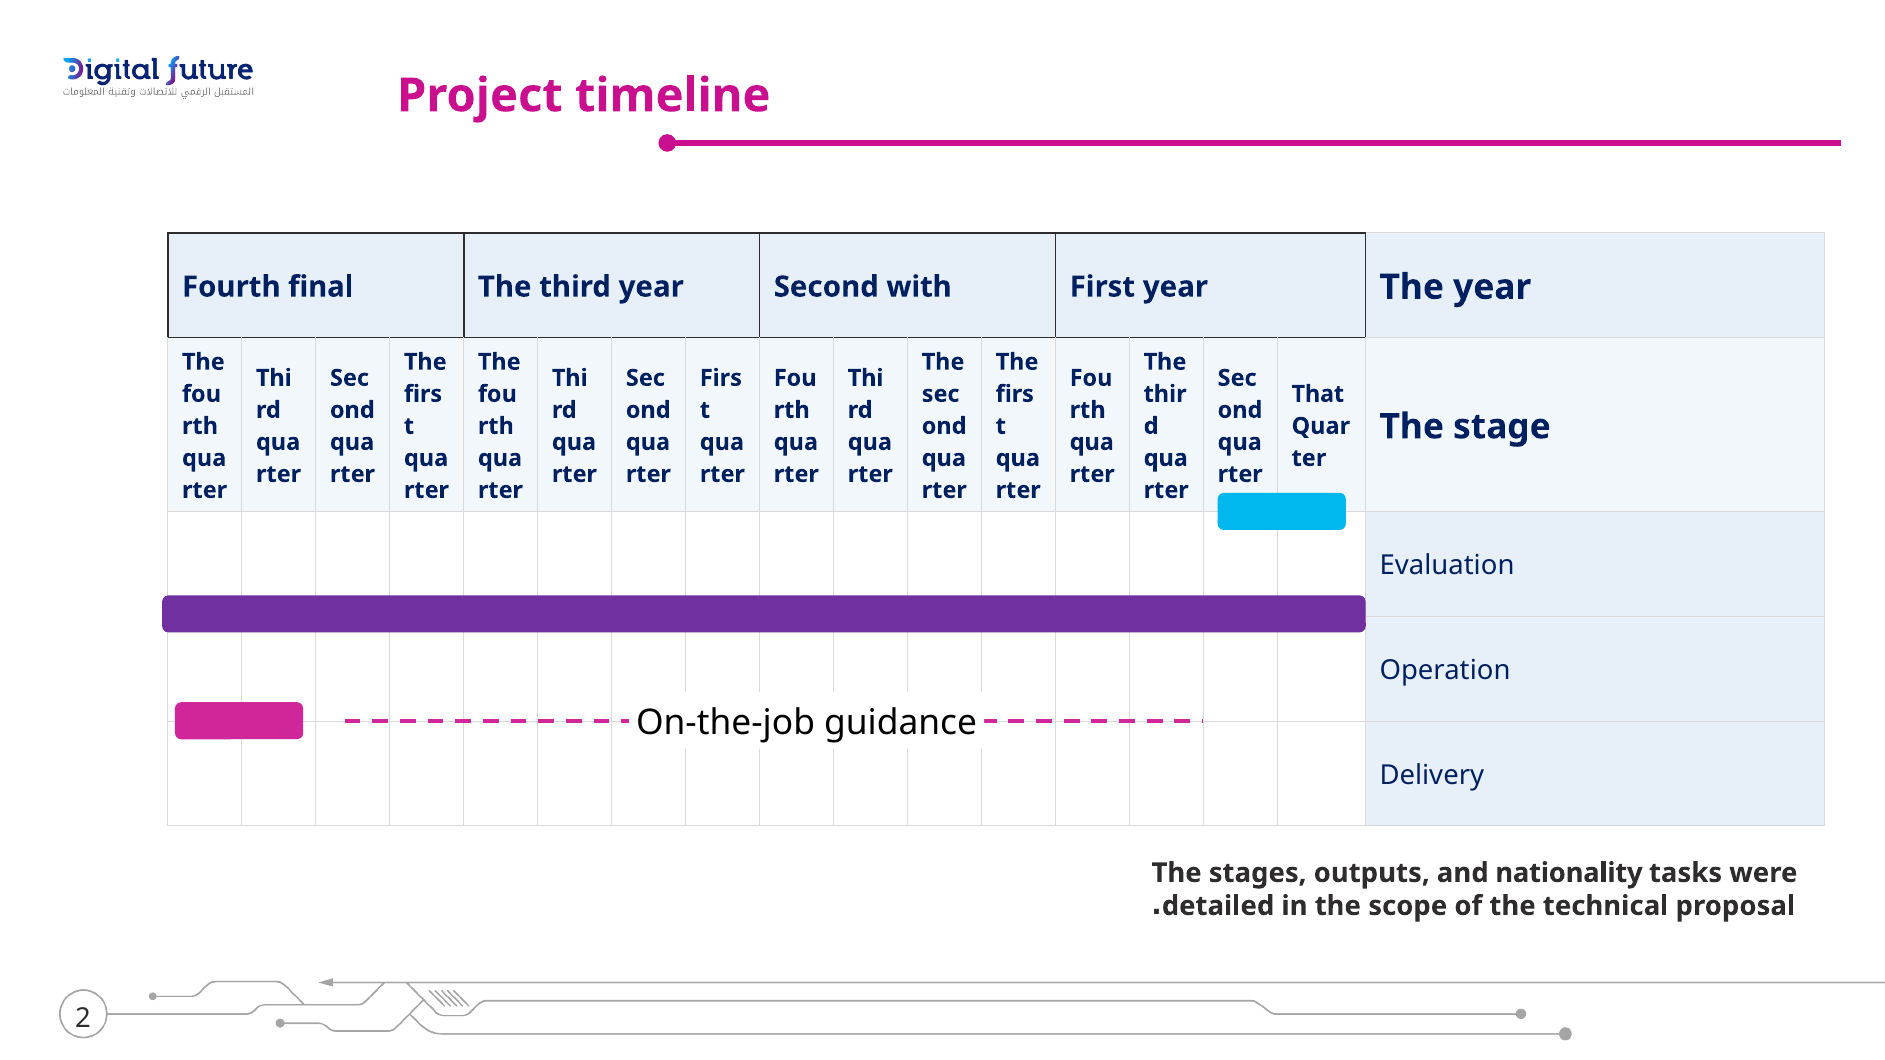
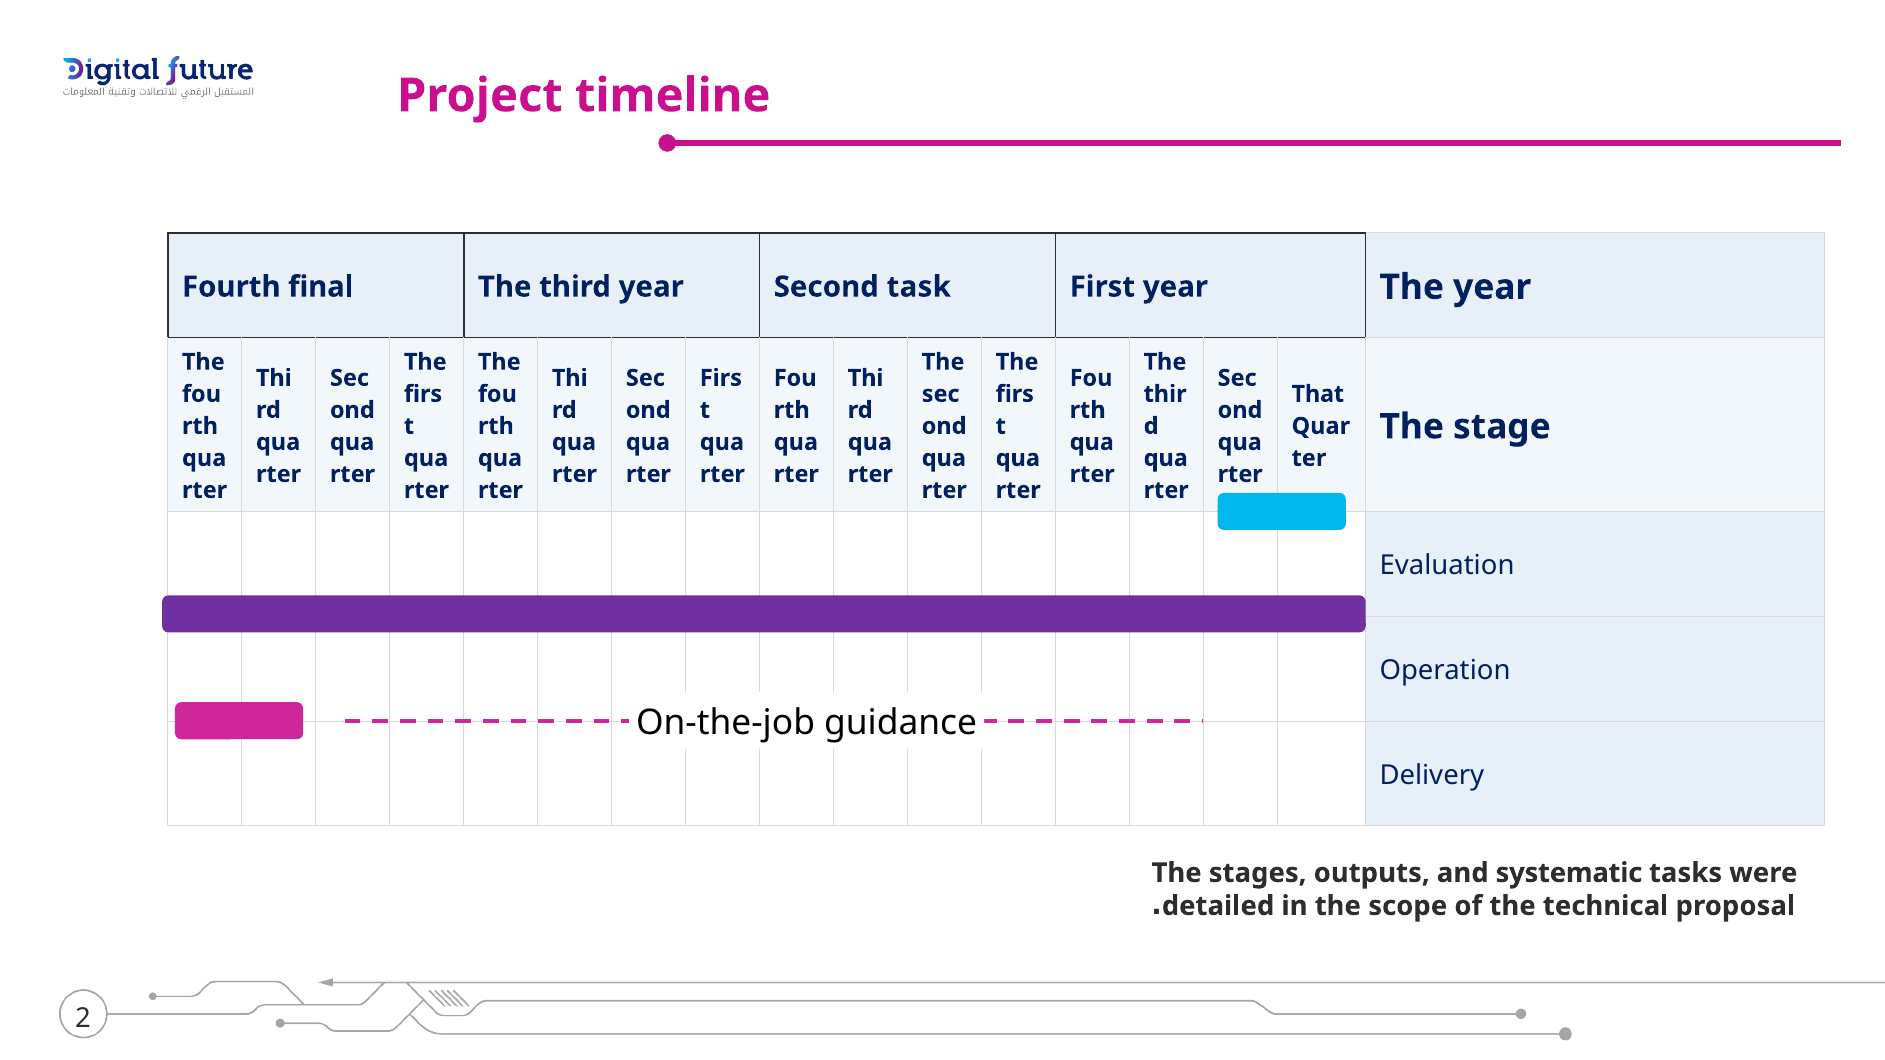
with: with -> task (919, 287)
nationality: nationality -> systematic (1569, 873)
